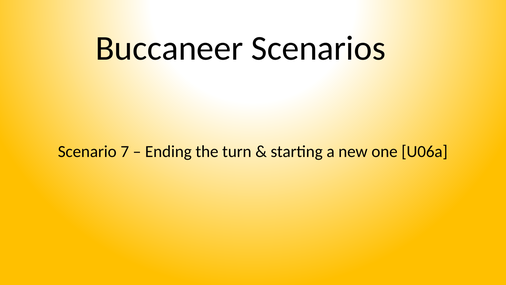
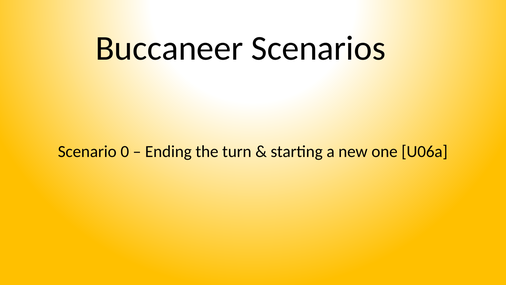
7: 7 -> 0 (125, 151)
